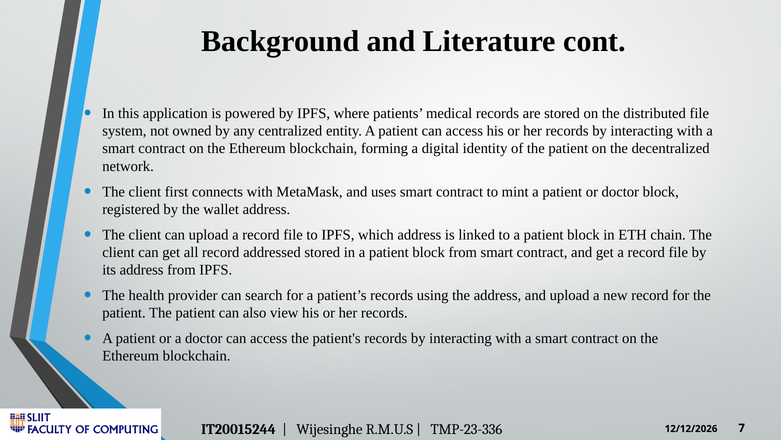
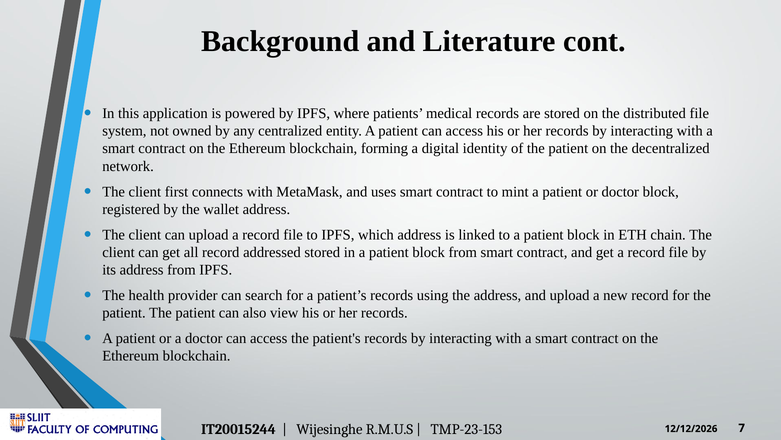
TMP-23-336: TMP-23-336 -> TMP-23-153 (466, 429)
